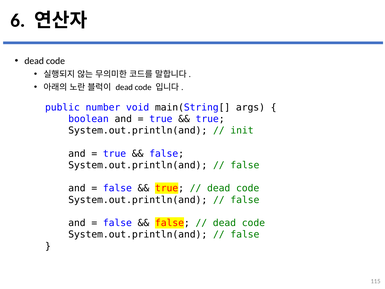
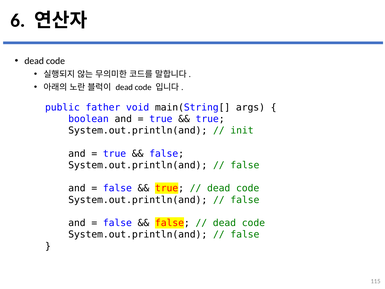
number: number -> father (103, 107)
